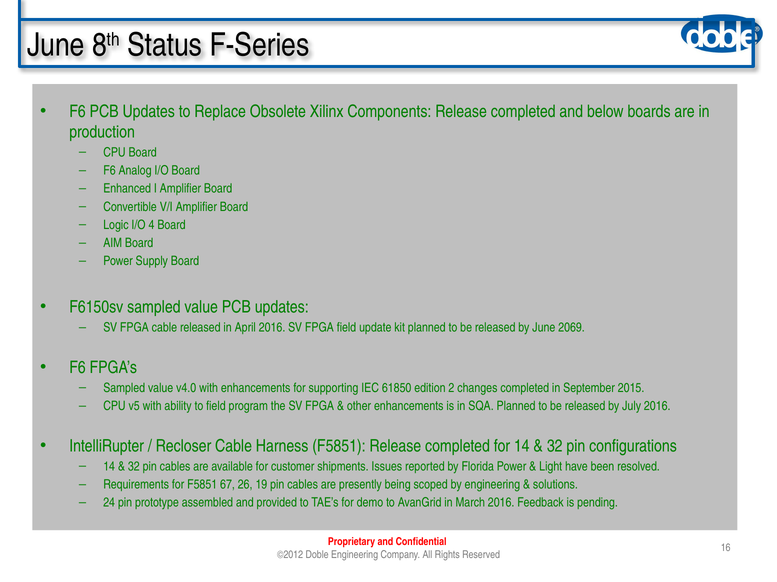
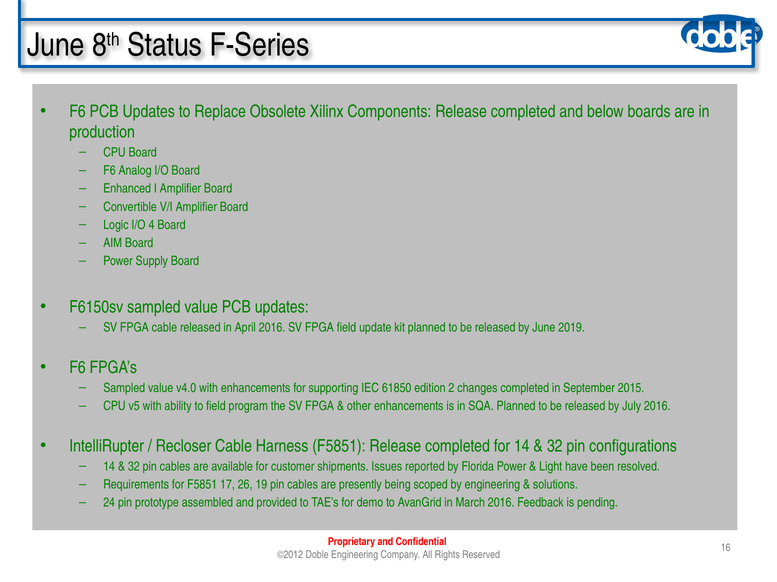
2069: 2069 -> 2019 (572, 328)
67: 67 -> 17 (227, 485)
